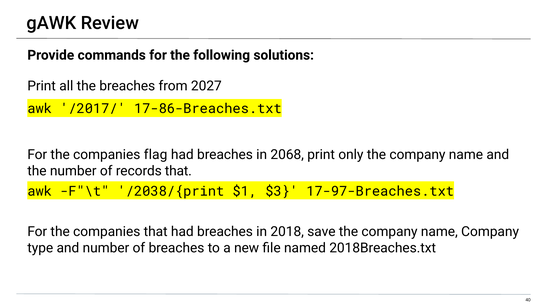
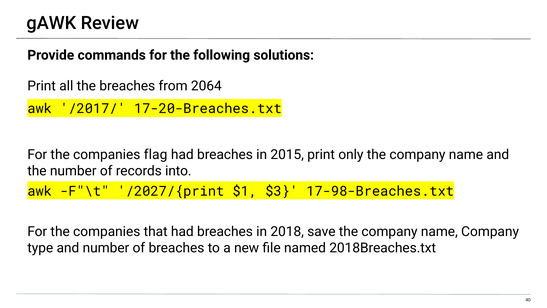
2027: 2027 -> 2064 (206, 86)
17-86-Breaches.txt: 17-86-Breaches.txt -> 17-20-Breaches.txt (208, 109)
2068: 2068 -> 2015 (287, 154)
records that: that -> into (178, 171)
/2038/{print: /2038/{print -> /2027/{print (171, 191)
17-97-Breaches.txt: 17-97-Breaches.txt -> 17-98-Breaches.txt (380, 191)
